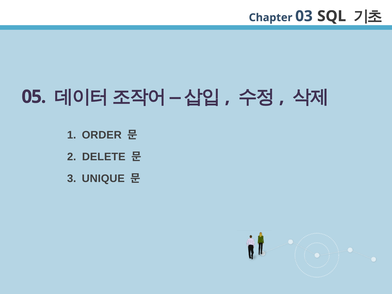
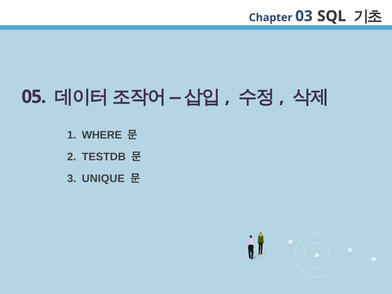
ORDER: ORDER -> WHERE (102, 135)
DELETE: DELETE -> TESTDB (104, 157)
